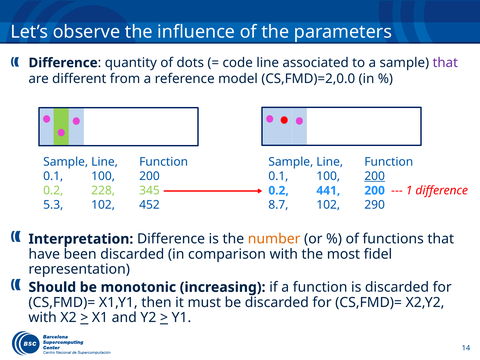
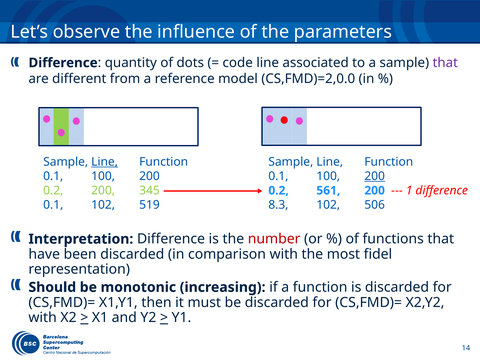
Line underline: none -> present (105, 162)
0.2 228: 228 -> 200 (103, 191)
441: 441 -> 561 (328, 191)
5.3: 5.3 -> 0.1 (53, 205)
452: 452 -> 519 (149, 205)
8.7: 8.7 -> 8.3 (278, 205)
290: 290 -> 506 (375, 205)
number colour: orange -> red (274, 239)
